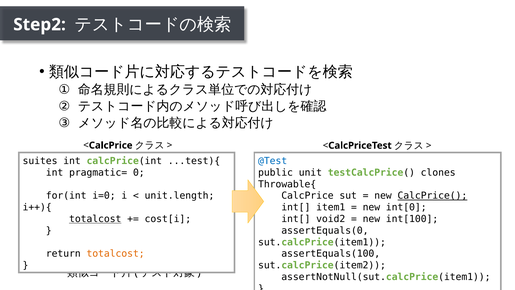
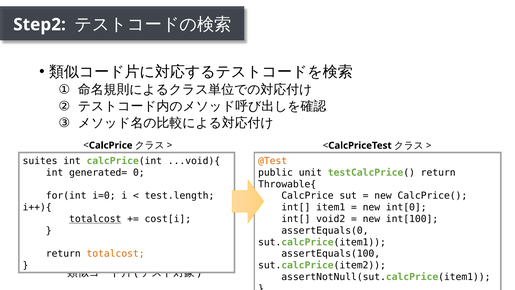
...test){: ...test){ -> ...void){ (194, 161)
@Test colour: blue -> orange (273, 161)
pragmatic=: pragmatic= -> generated= (98, 172)
testCalcPrice( clones: clones -> return (438, 172)
unit.length: unit.length -> test.length (180, 196)
CalcPrice( underline: present -> none (432, 196)
